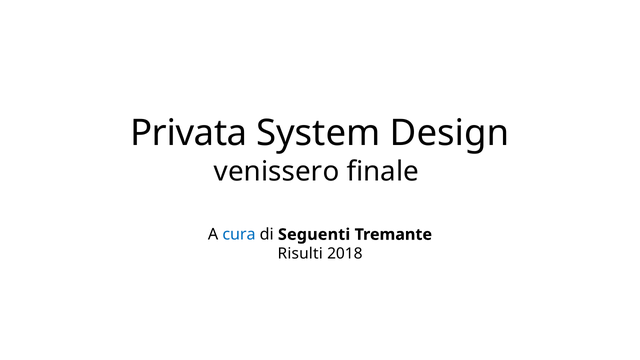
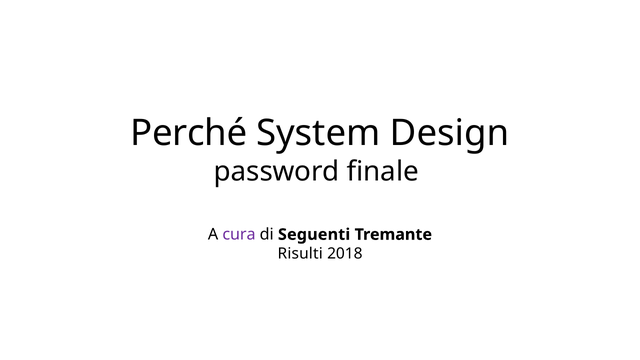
Privata: Privata -> Perché (189, 133)
venissero: venissero -> password (277, 171)
cura colour: blue -> purple (239, 235)
